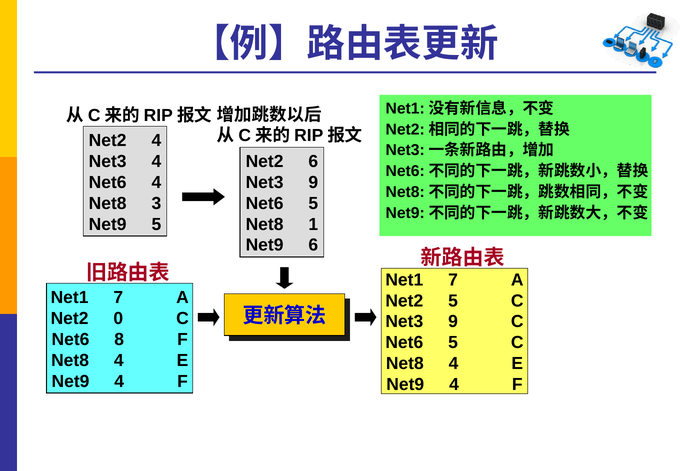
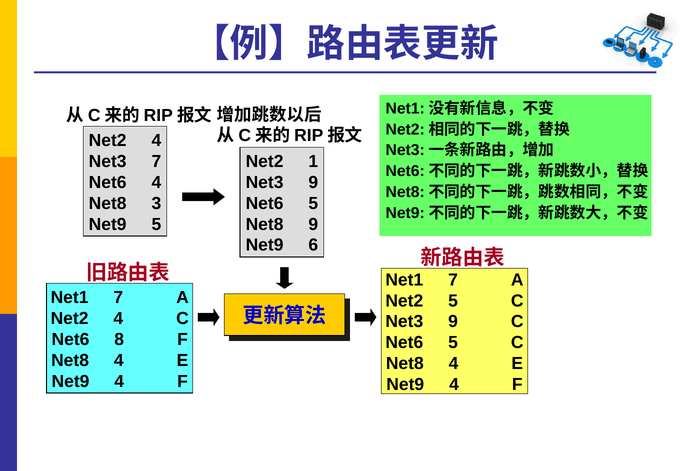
Net3 4: 4 -> 7 (156, 161)
Net2 6: 6 -> 1 (313, 161)
Net8 1: 1 -> 9 (313, 224)
0: 0 -> 4 (118, 318)
